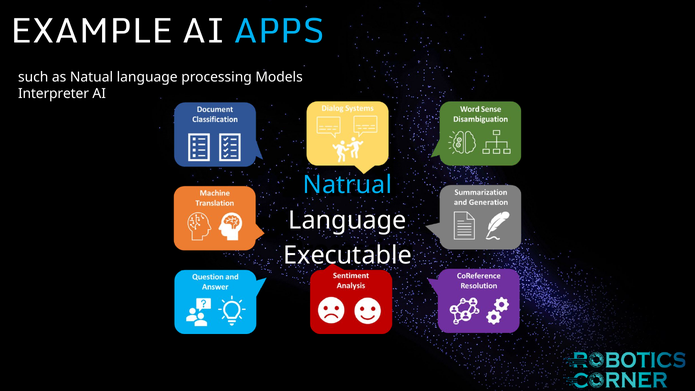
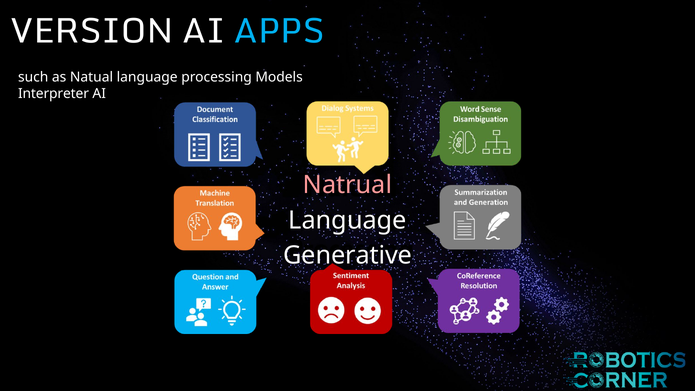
EXAMPLE: EXAMPLE -> VERSION (92, 31)
Natrual colour: light blue -> pink (348, 185)
Executable: Executable -> Generative (348, 256)
